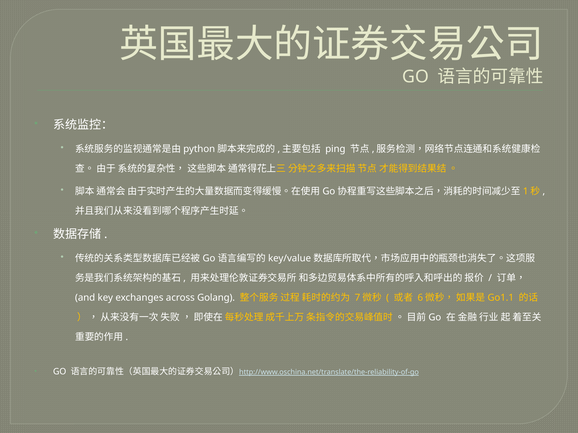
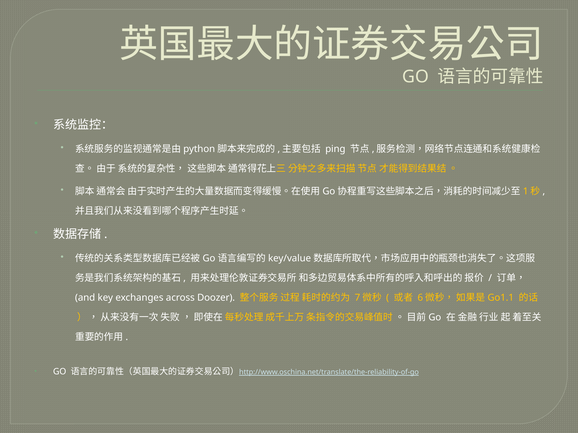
Golang: Golang -> Doozer (216, 298)
